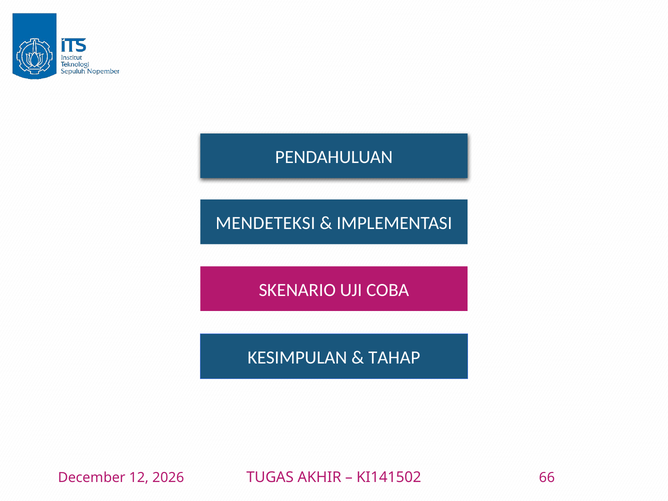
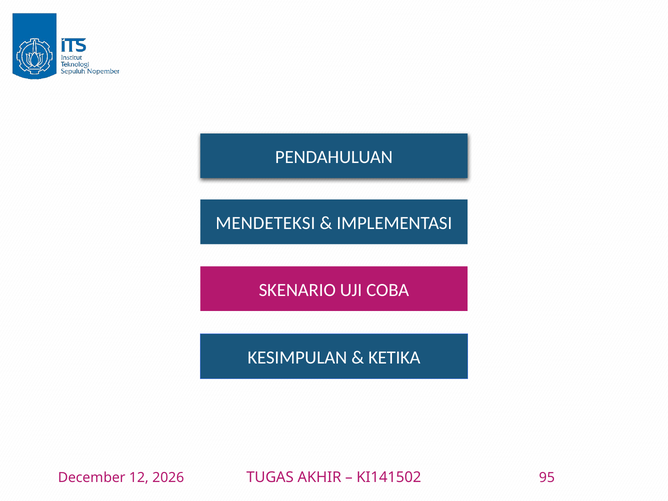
TAHAP: TAHAP -> KETIKA (394, 358)
66: 66 -> 95 (547, 477)
